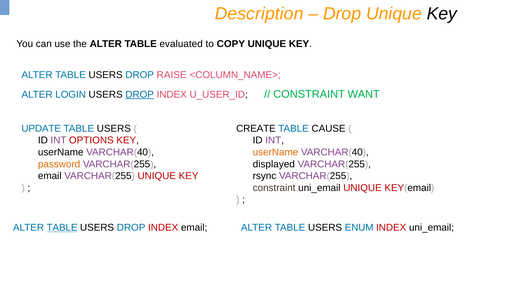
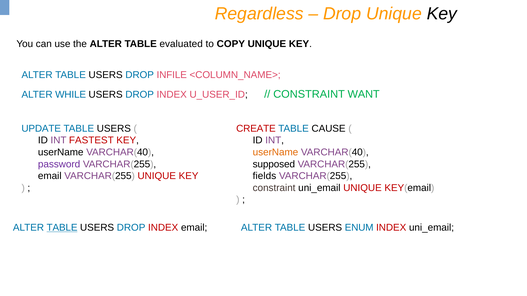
Description: Description -> Regardless (259, 14)
RAISE: RAISE -> INFILE (172, 75)
LOGIN: LOGIN -> WHILE (71, 95)
DROP underline: present -> none (140, 95)
CREATE colour: black -> red (256, 129)
OPTIONS: OPTIONS -> FASTEST (91, 141)
password colour: orange -> purple (59, 164)
displayed: displayed -> supposed (274, 164)
rsync: rsync -> fields (264, 176)
